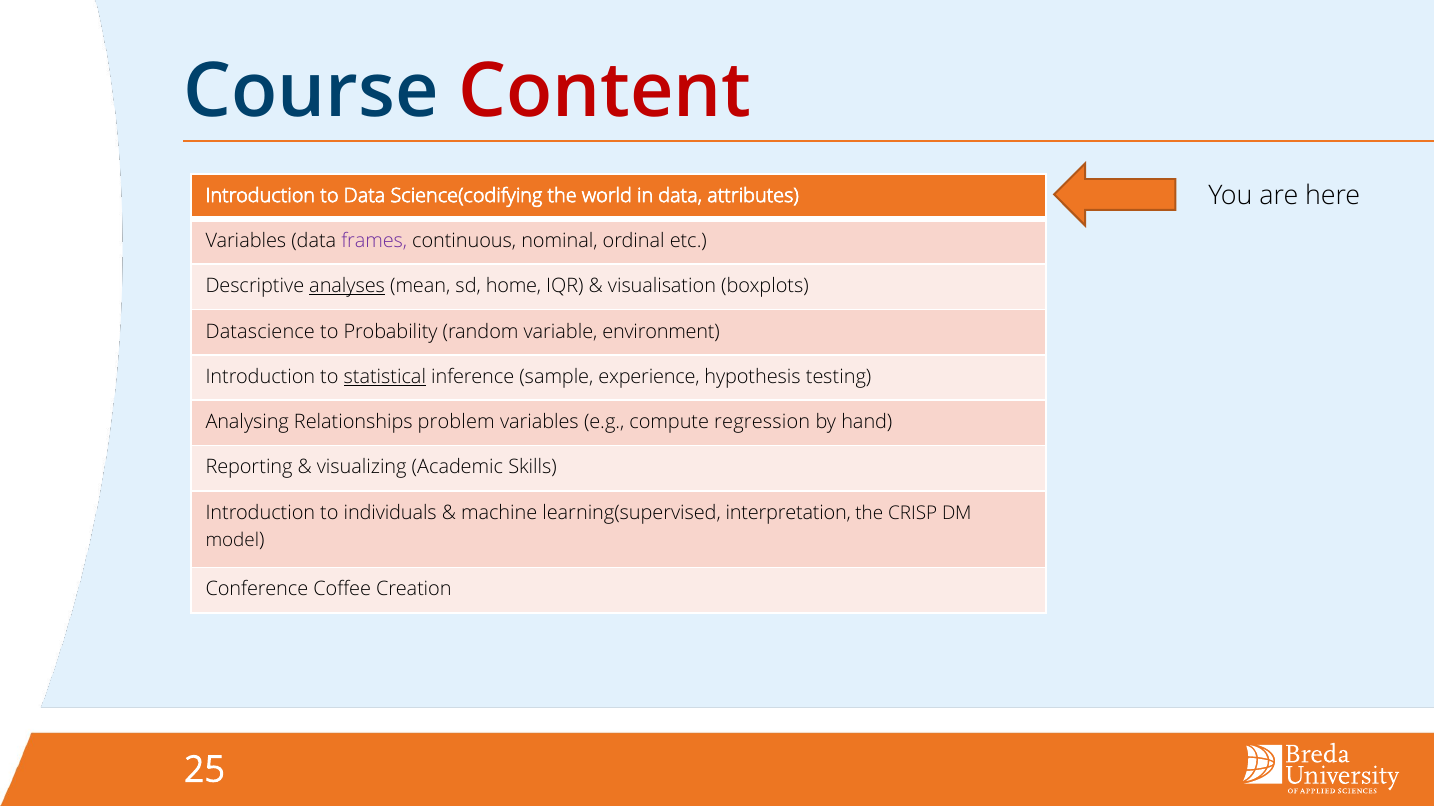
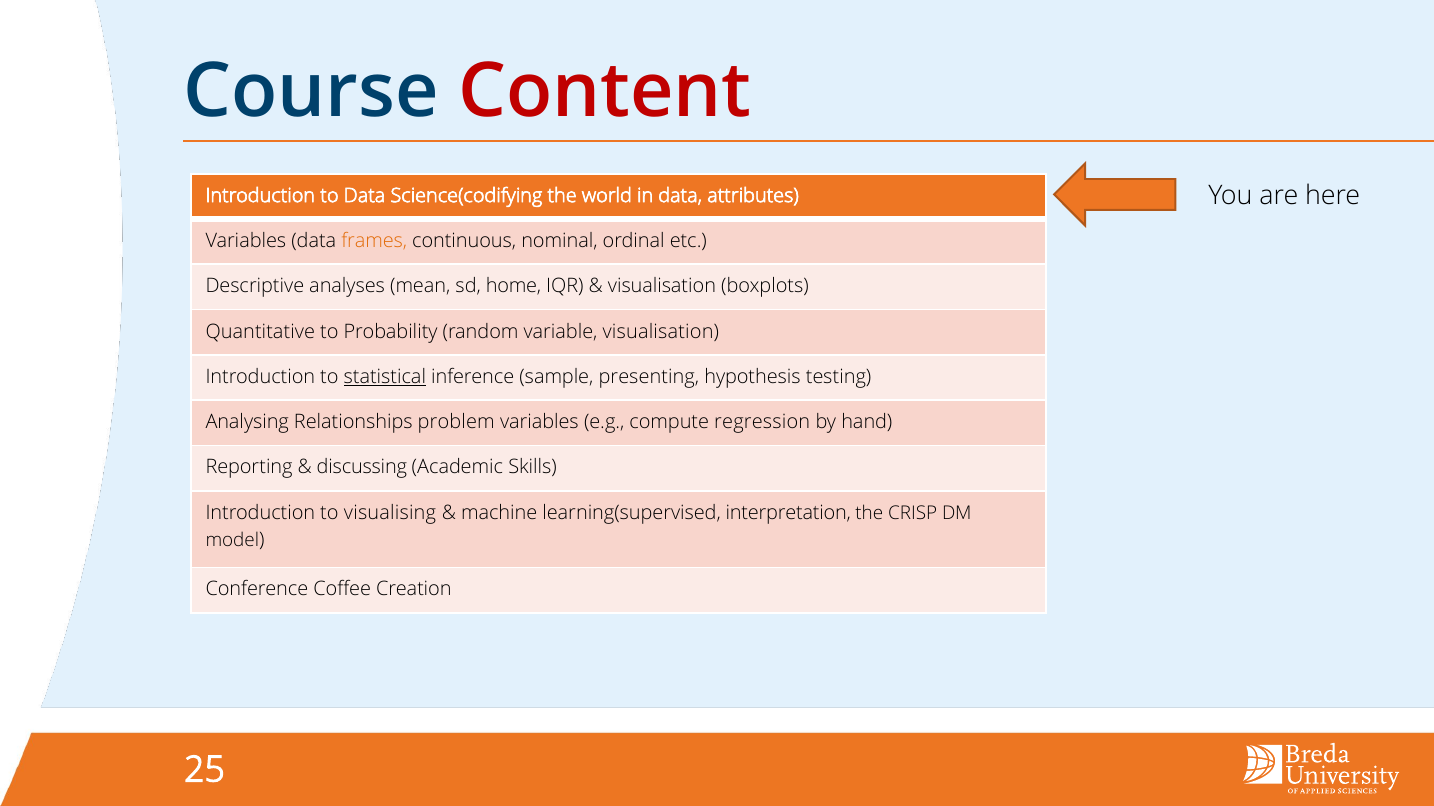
frames colour: purple -> orange (374, 241)
analyses underline: present -> none (347, 286)
Datascience: Datascience -> Quantitative (260, 332)
variable environment: environment -> visualisation (661, 332)
experience: experience -> presenting (649, 377)
visualizing: visualizing -> discussing (362, 468)
individuals: individuals -> visualising (390, 513)
